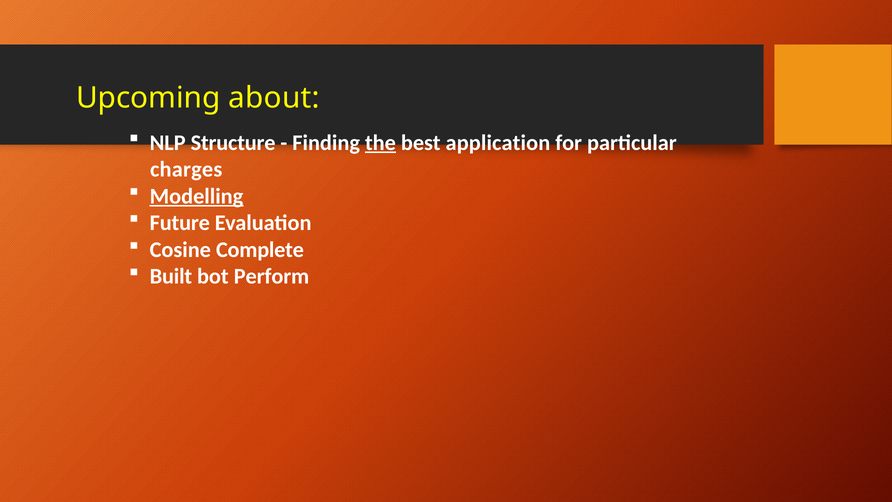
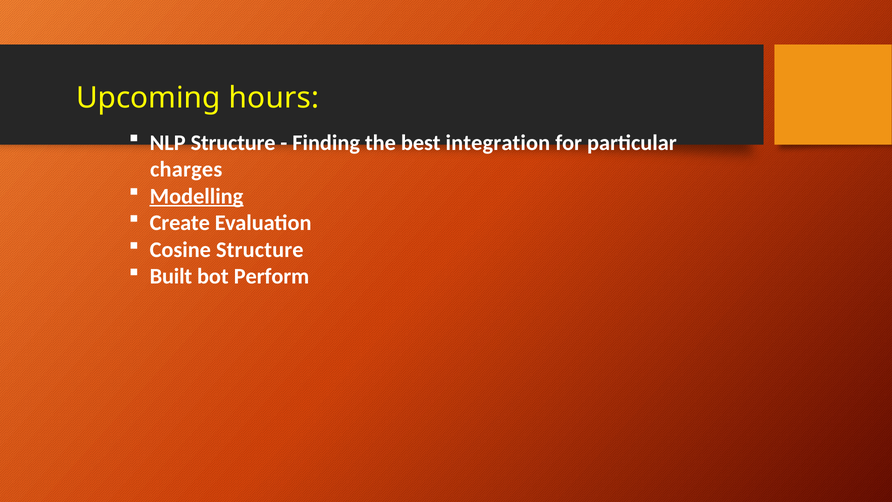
about: about -> hours (274, 98)
the underline: present -> none (380, 143)
application: application -> integration (498, 143)
Future: Future -> Create (180, 223)
Cosine Complete: Complete -> Structure (260, 250)
